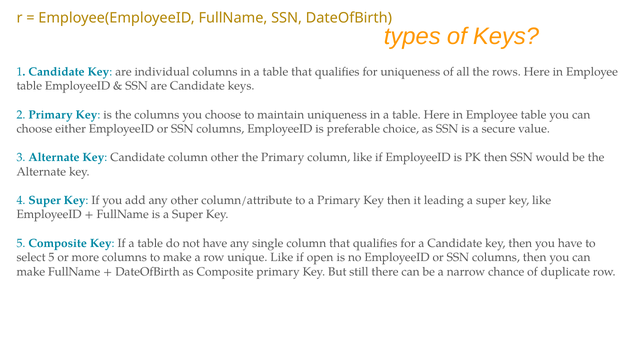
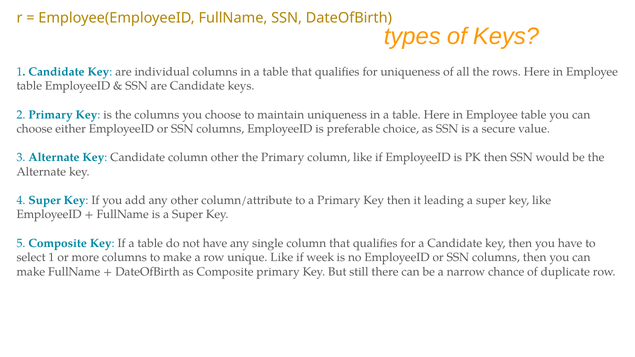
select 5: 5 -> 1 (51, 258)
open: open -> week (320, 258)
